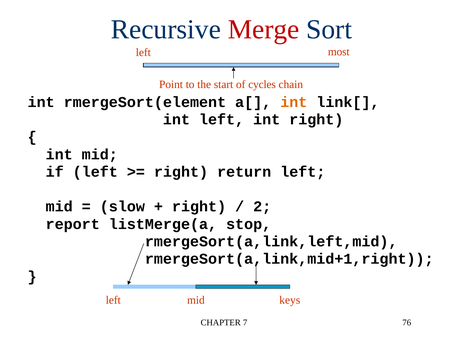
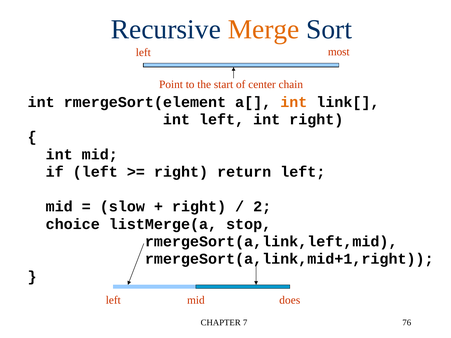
Merge colour: red -> orange (264, 30)
cycles: cycles -> center (262, 84)
report: report -> choice (73, 224)
keys: keys -> does (290, 300)
